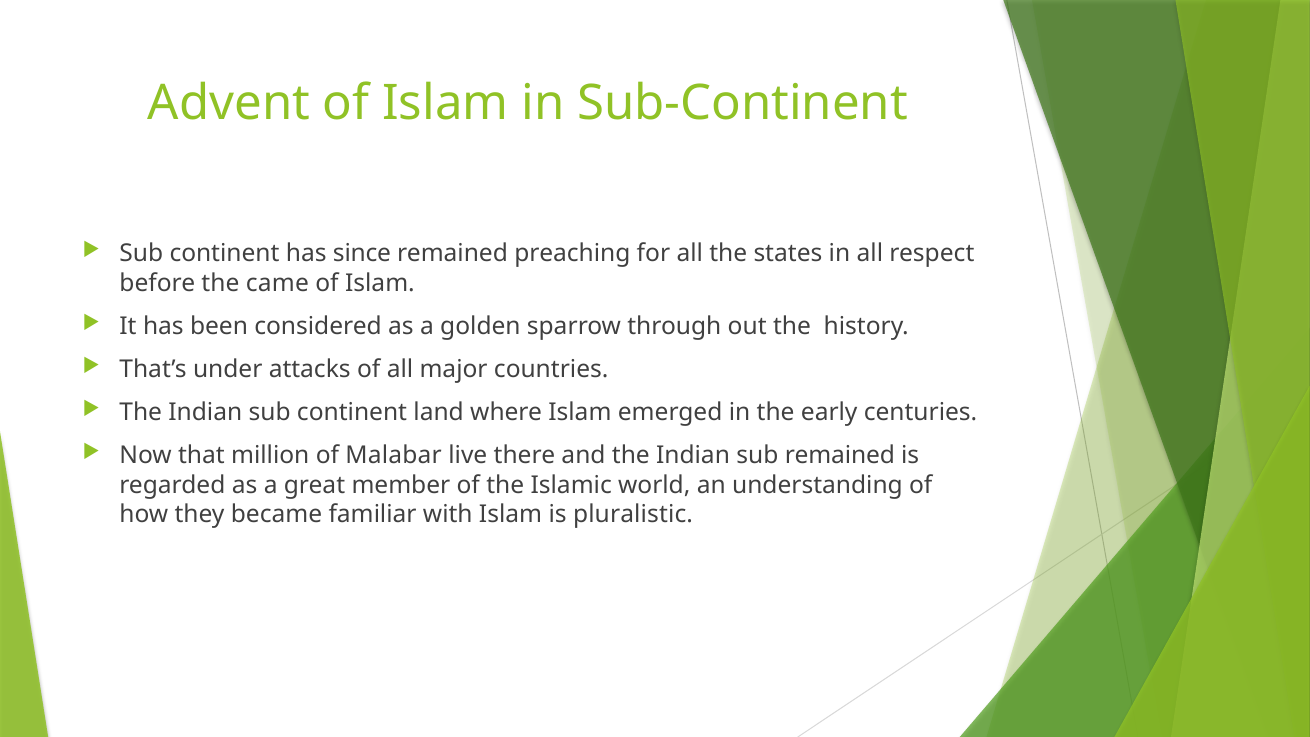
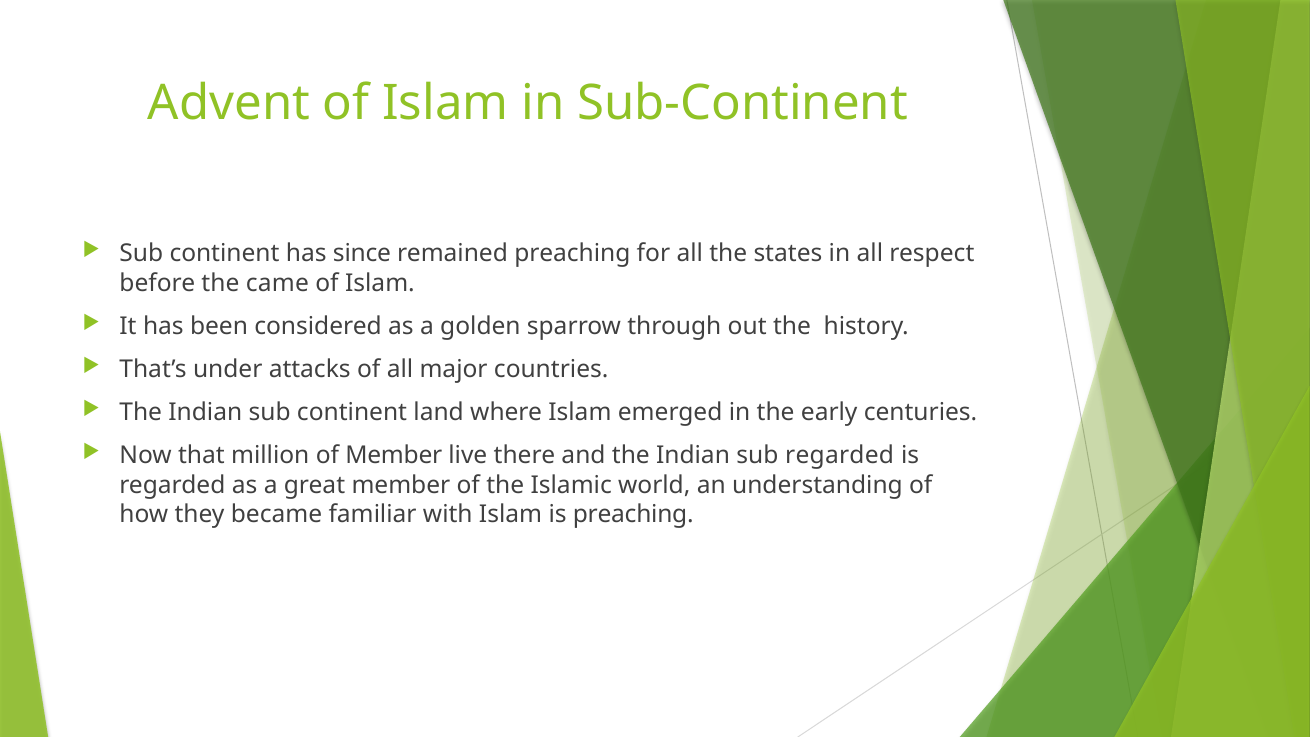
of Malabar: Malabar -> Member (394, 456)
sub remained: remained -> regarded (840, 456)
is pluralistic: pluralistic -> preaching (633, 514)
